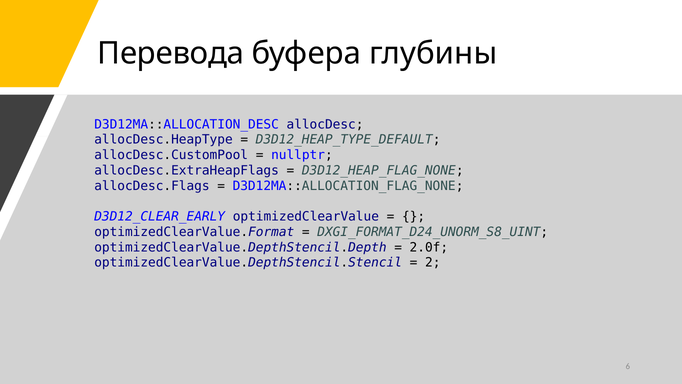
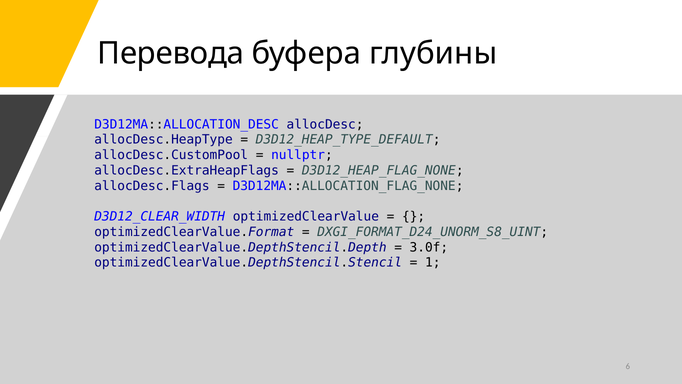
D3D12_CLEAR_EARLY: D3D12_CLEAR_EARLY -> D3D12_CLEAR_WIDTH (160, 216)
2.0f: 2.0f -> 3.0f (429, 247)
2: 2 -> 1 (433, 262)
